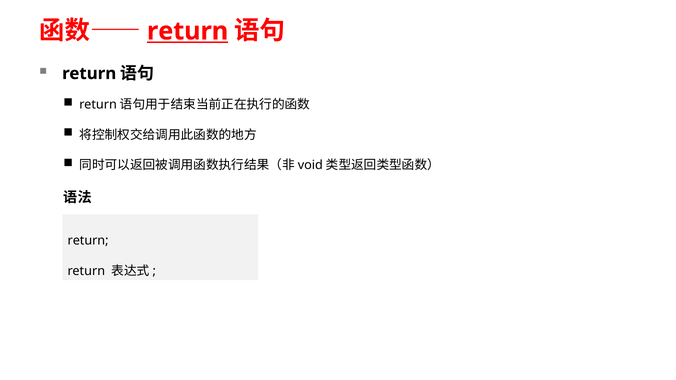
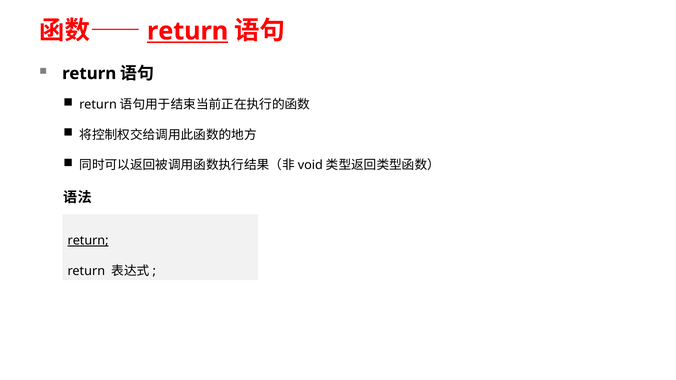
return underline: none -> present (88, 241)
